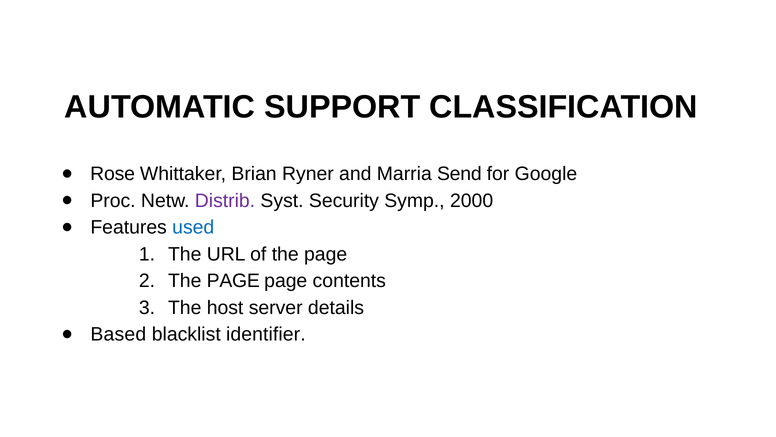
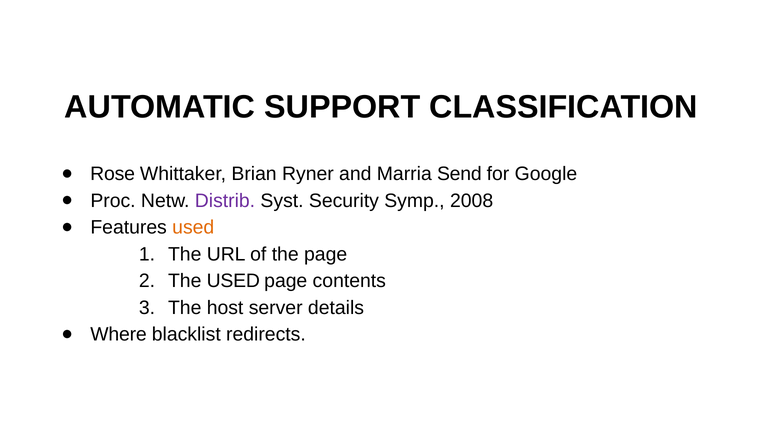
2000: 2000 -> 2008 (472, 200)
used colour: blue -> orange (193, 227)
PAGE: PAGE -> USED (233, 281)
Based: Based -> Where (119, 334)
identifier: identifier -> redirects (266, 334)
